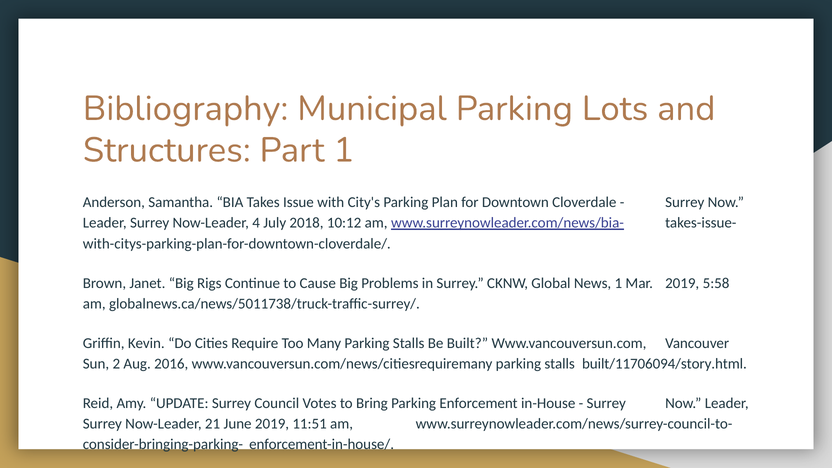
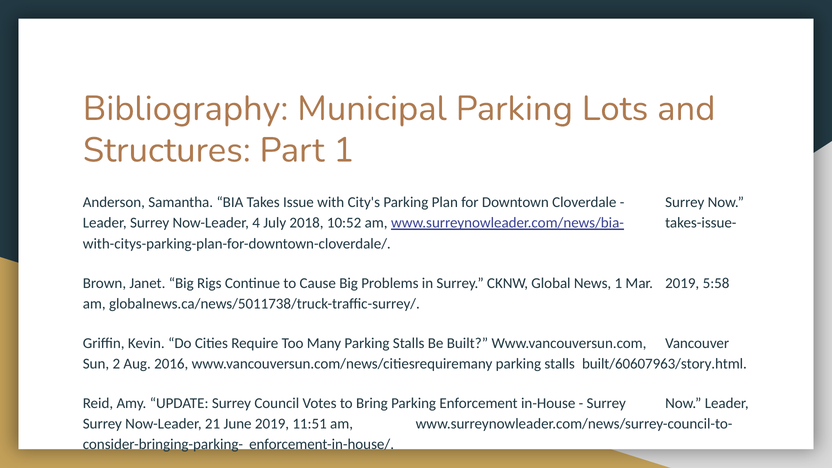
10:12: 10:12 -> 10:52 (344, 223)
built/11706094/story.html: built/11706094/story.html -> built/60607963/story.html (664, 364)
